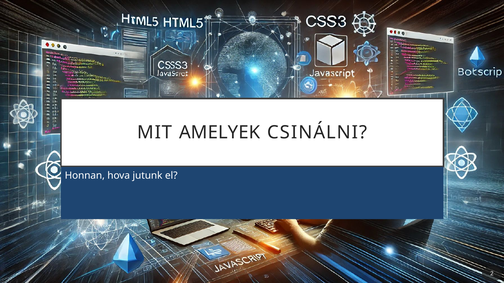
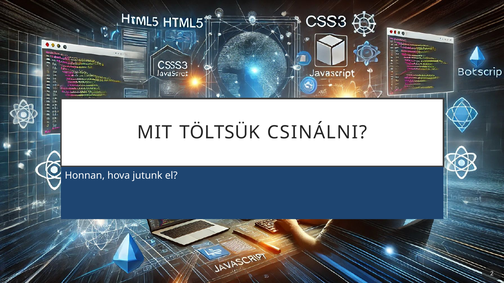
AMELYEK: AMELYEK -> TÖLTSÜK (220, 133)
